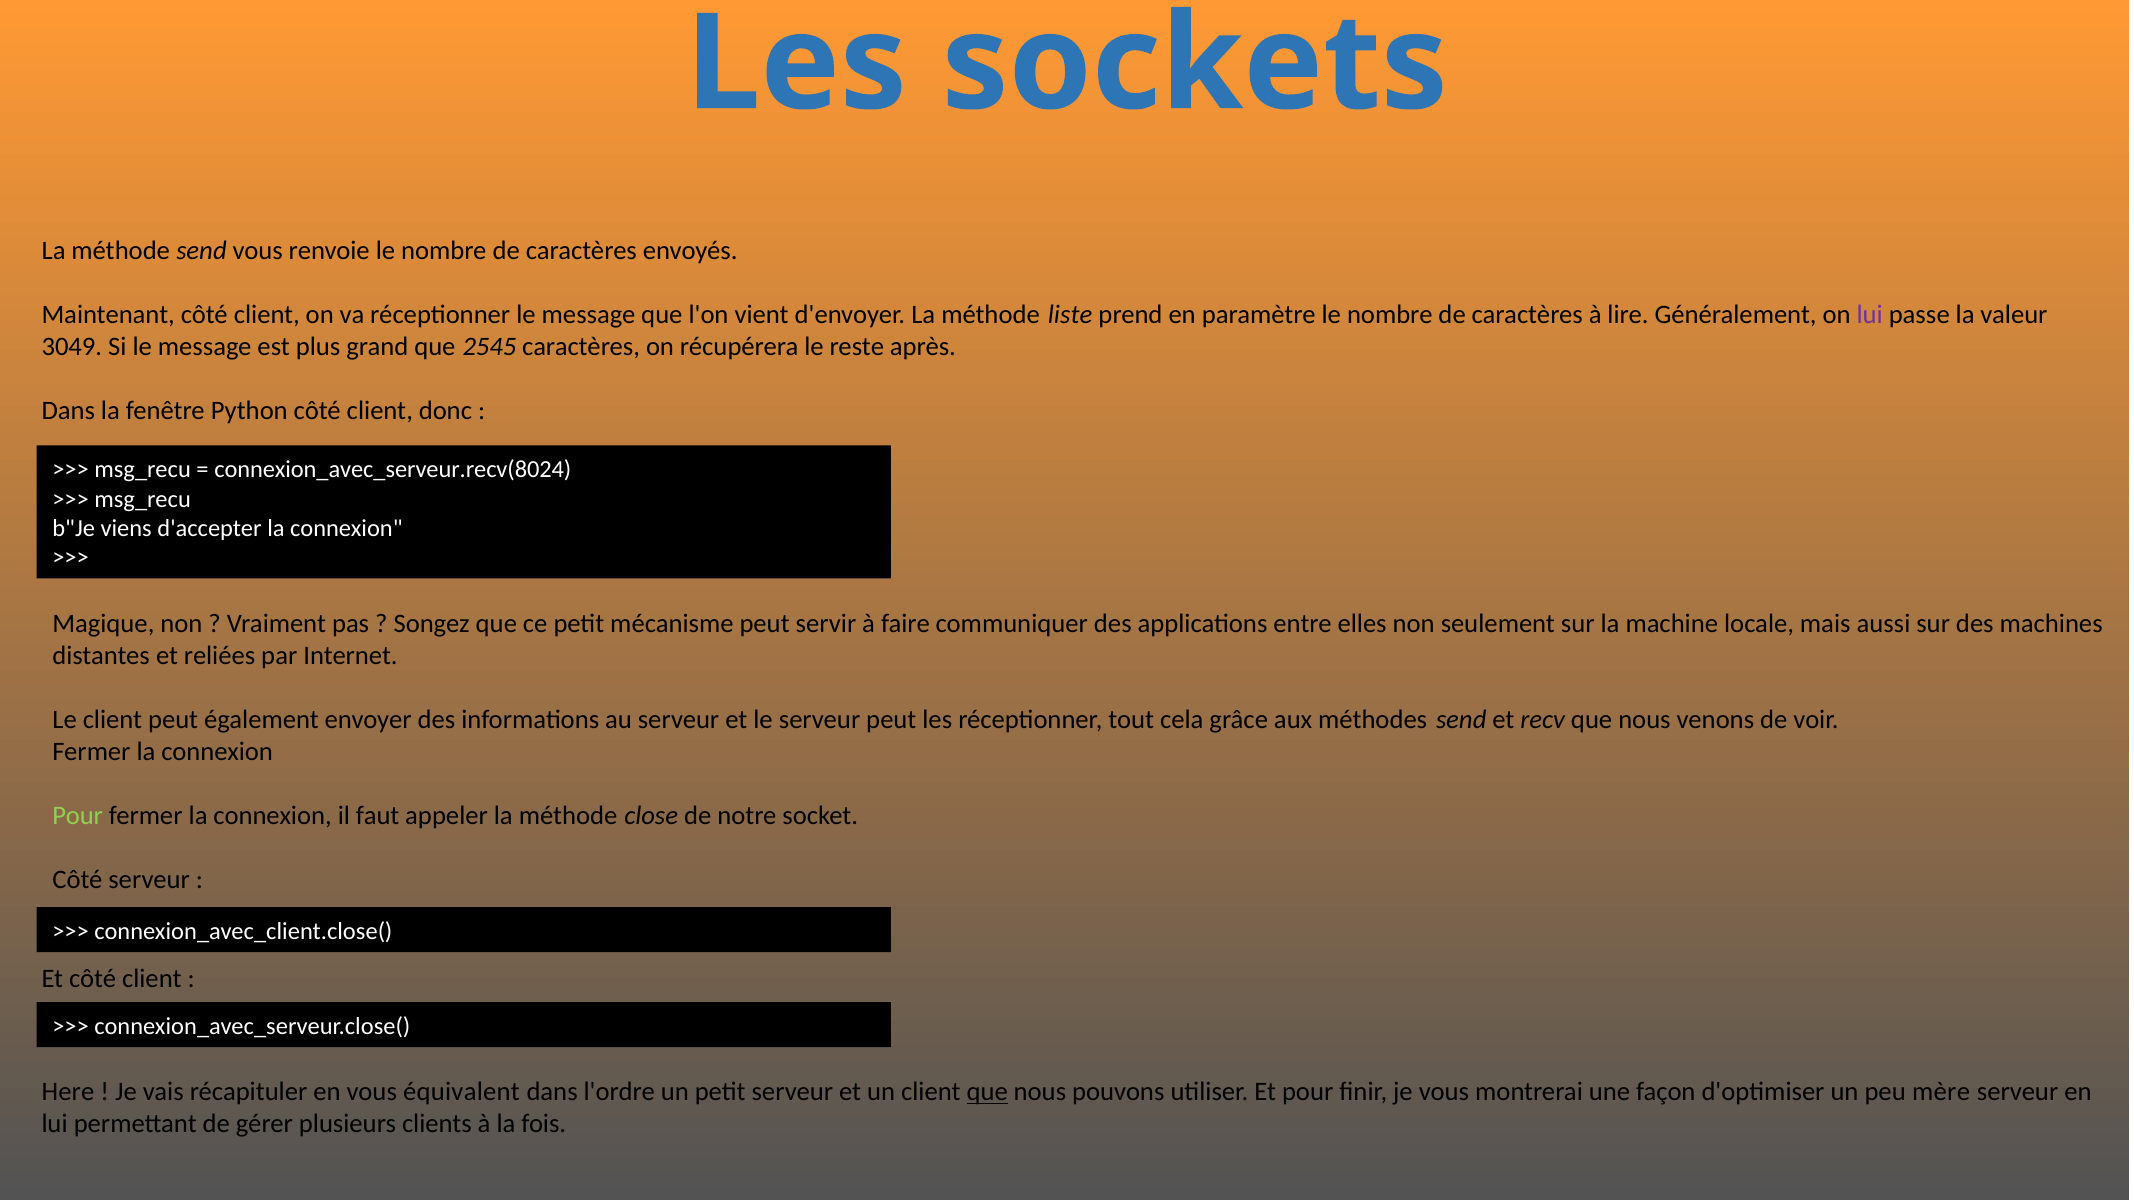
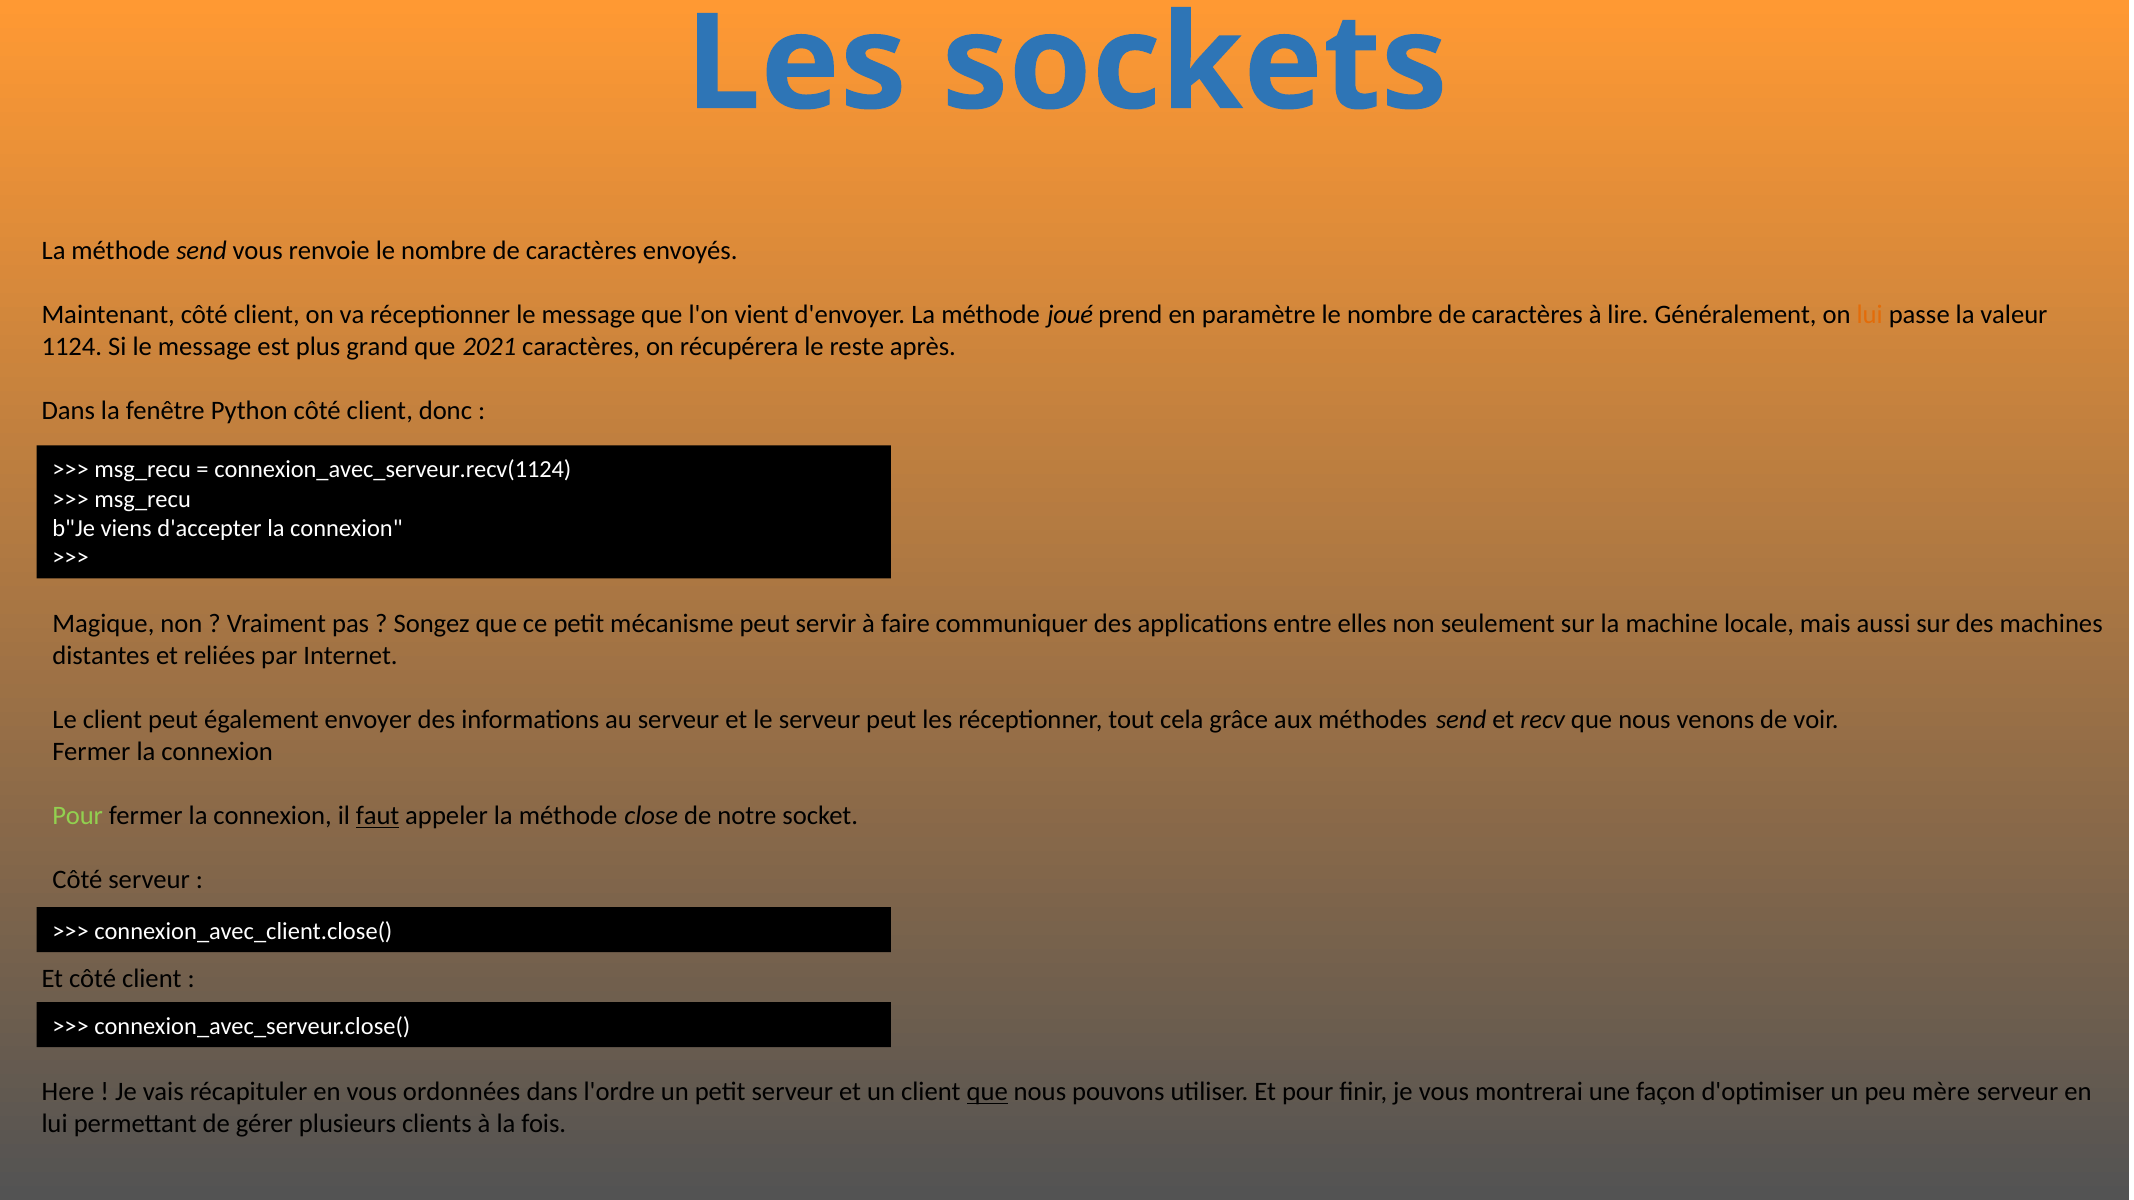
liste: liste -> joué (1070, 315)
lui colour: purple -> orange (1870, 315)
3049: 3049 -> 1124 (72, 347)
2545: 2545 -> 2021 (489, 347)
connexion_avec_serveur.recv(8024: connexion_avec_serveur.recv(8024 -> connexion_avec_serveur.recv(1124 (393, 470)
faut underline: none -> present (378, 816)
équivalent: équivalent -> ordonnées (462, 1092)
